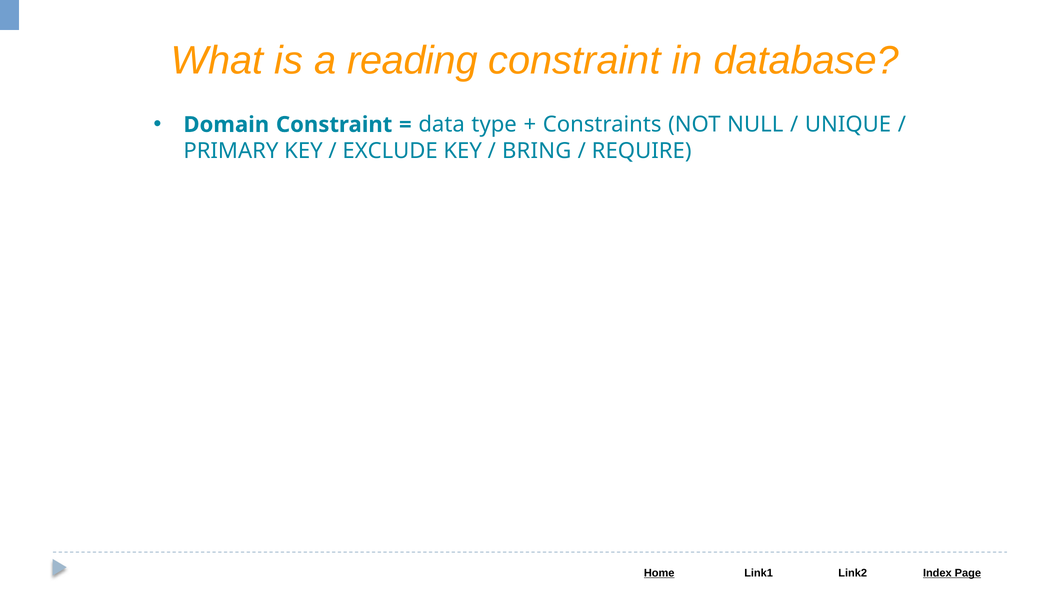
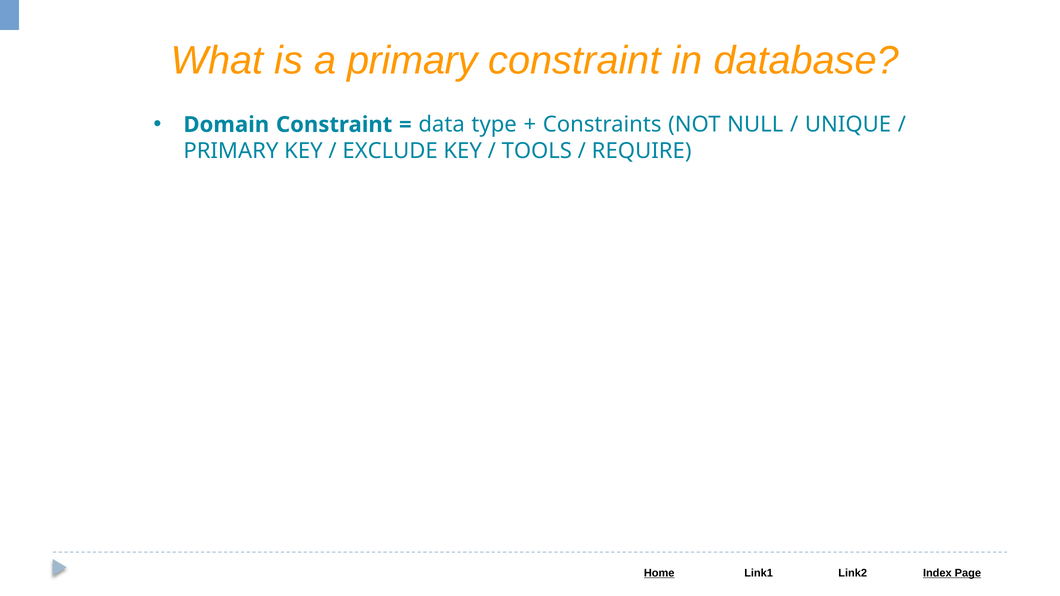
a reading: reading -> primary (412, 60)
BRING: BRING -> TOOLS (537, 151)
